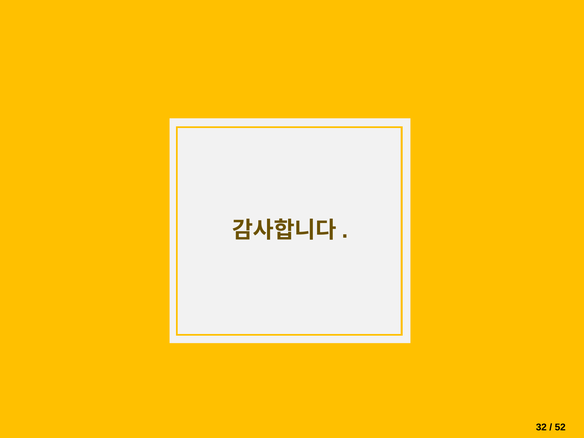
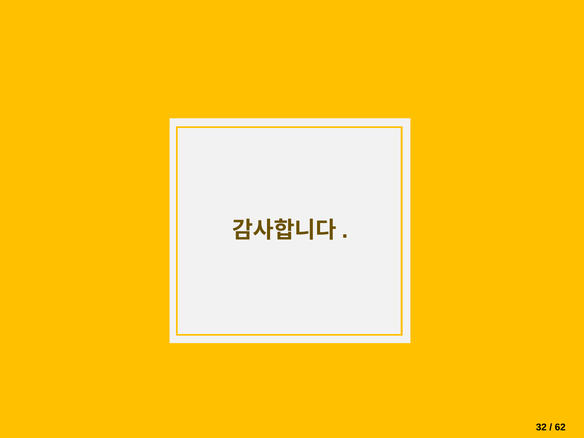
52: 52 -> 62 (560, 427)
